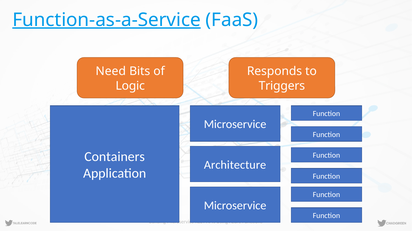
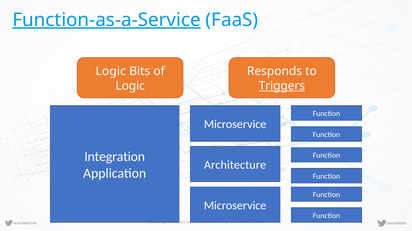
Need: Need -> Logic (111, 72)
Triggers underline: none -> present (282, 86)
Containers: Containers -> Integration (115, 157)
